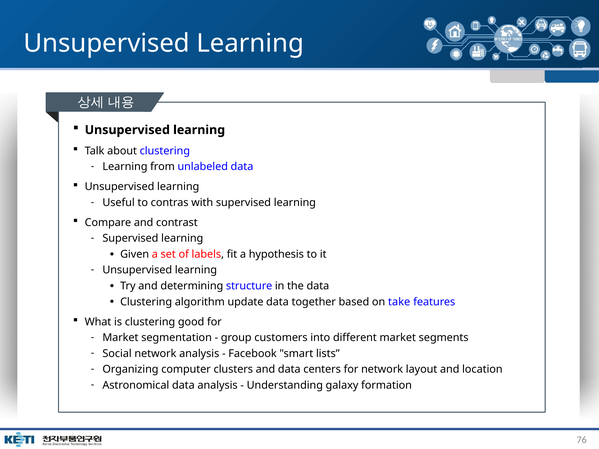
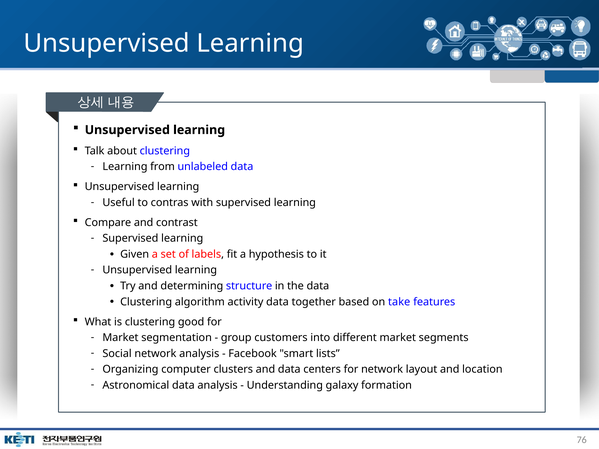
update: update -> activity (245, 302)
